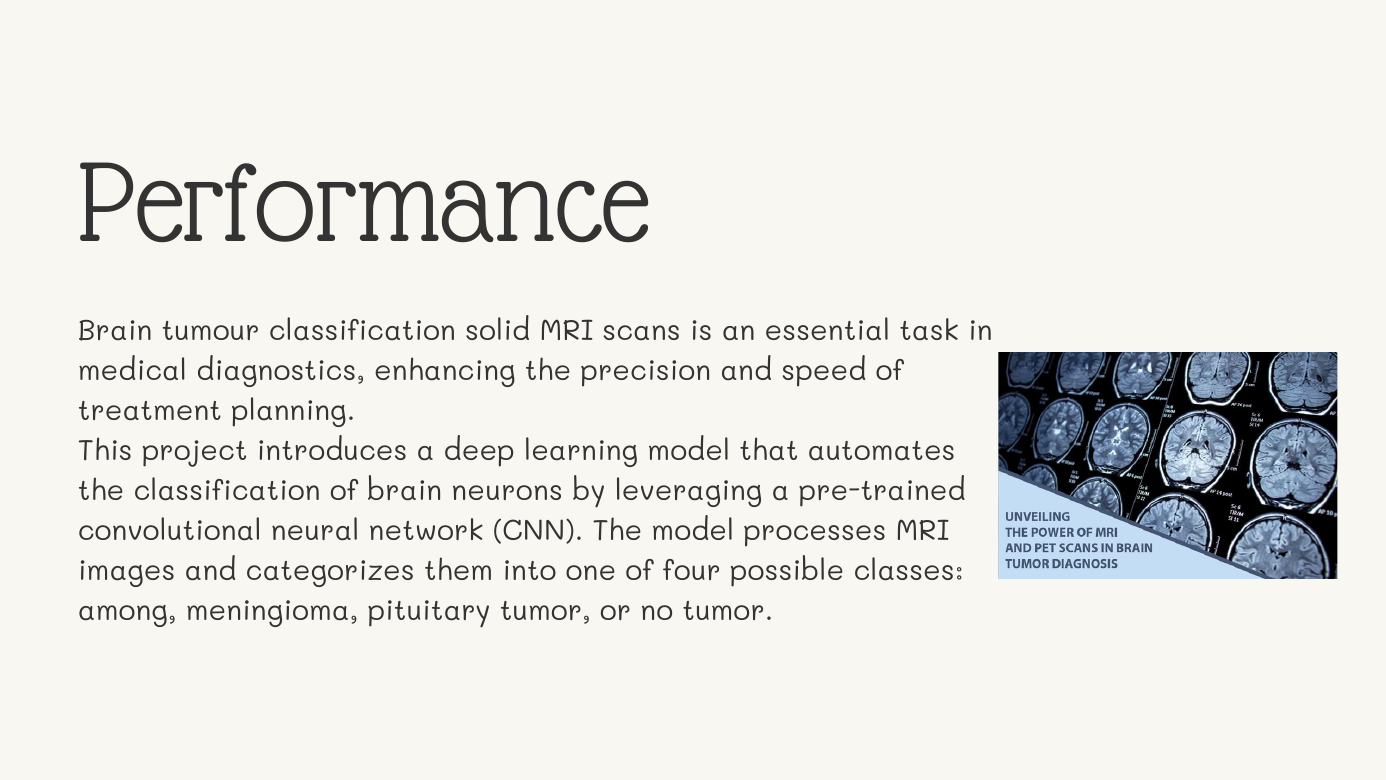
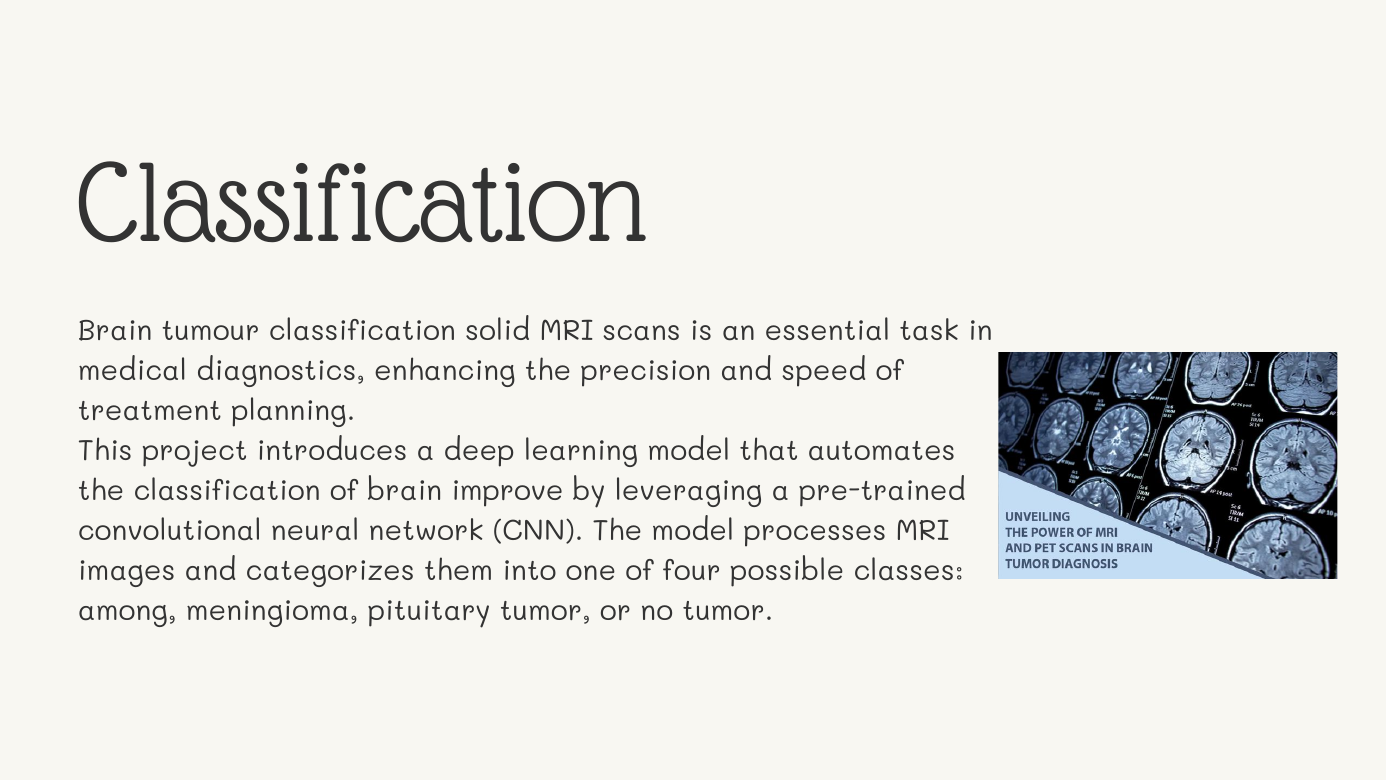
Performance: Performance -> Classification (364, 201)
neurons: neurons -> improve (507, 491)
